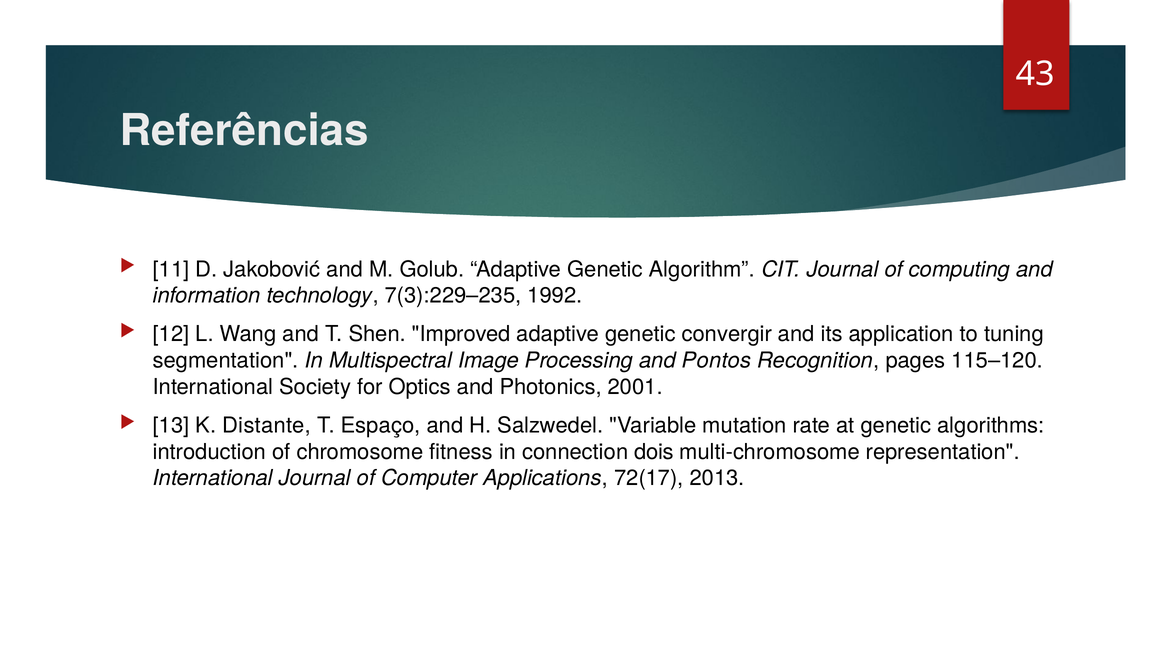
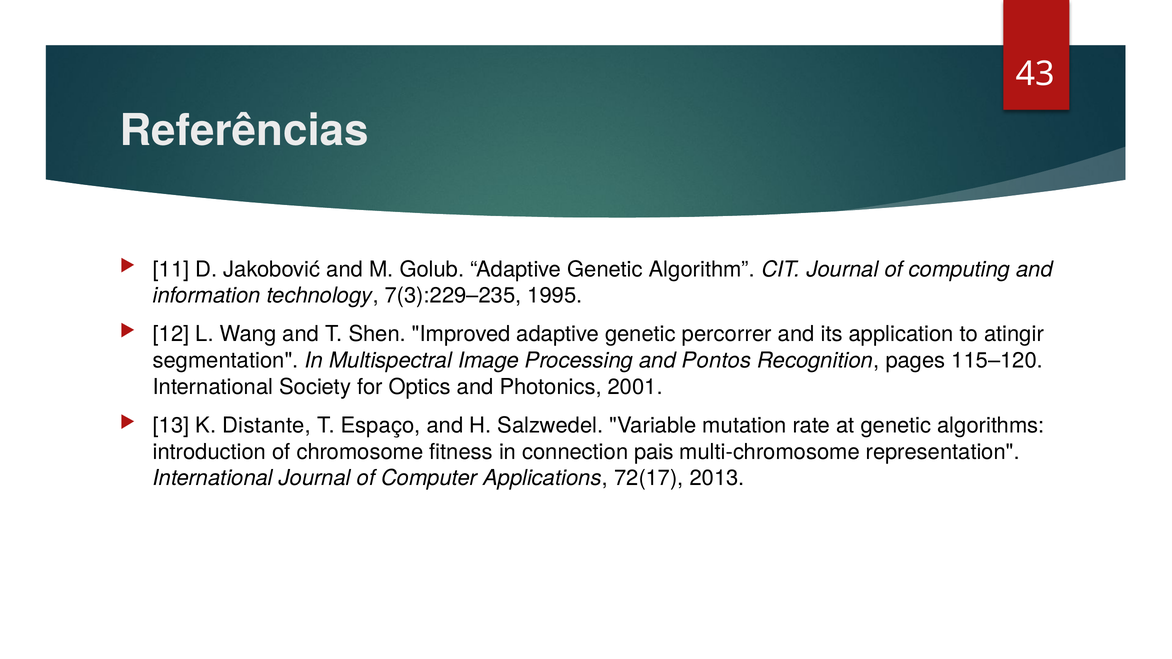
1992: 1992 -> 1995 (555, 296)
convergir: convergir -> percorrer (727, 334)
tuning: tuning -> atingir (1014, 334)
dois: dois -> pais (654, 452)
